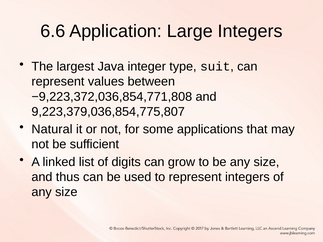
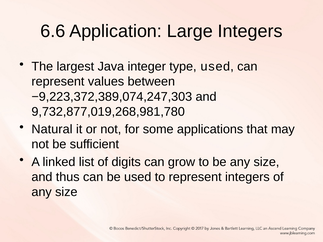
type suit: suit -> used (215, 67)
−9,223,372,036,854,771,808: −9,223,372,036,854,771,808 -> −9,223,372,389,074,247,303 (112, 97)
9,223,379,036,854,775,807: 9,223,379,036,854,775,807 -> 9,732,877,019,268,981,780 (108, 112)
